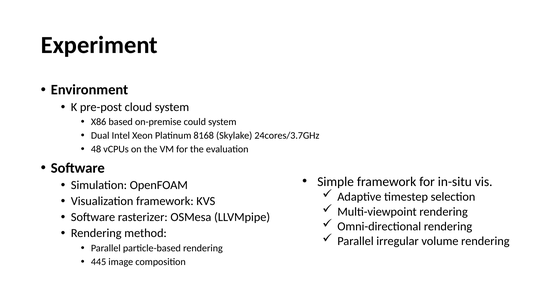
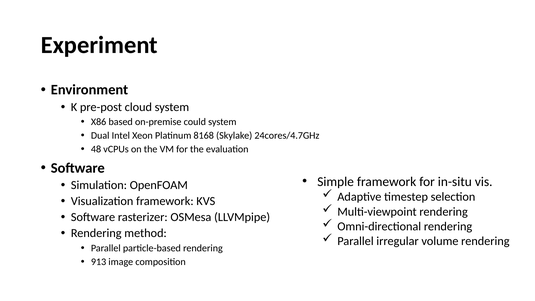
24cores/3.7GHz: 24cores/3.7GHz -> 24cores/4.7GHz (287, 136)
445: 445 -> 913 (99, 262)
